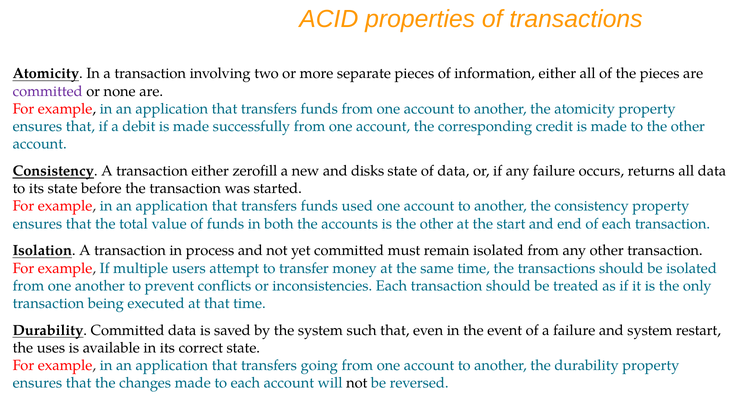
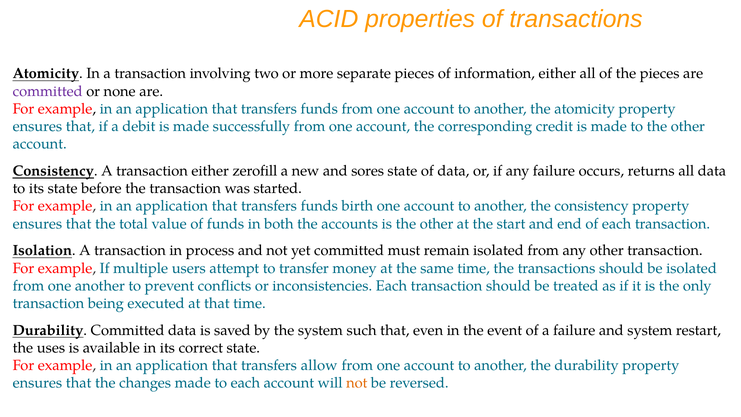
disks: disks -> sores (368, 171)
used: used -> birth (357, 206)
going: going -> allow (319, 365)
not colour: black -> orange (357, 383)
